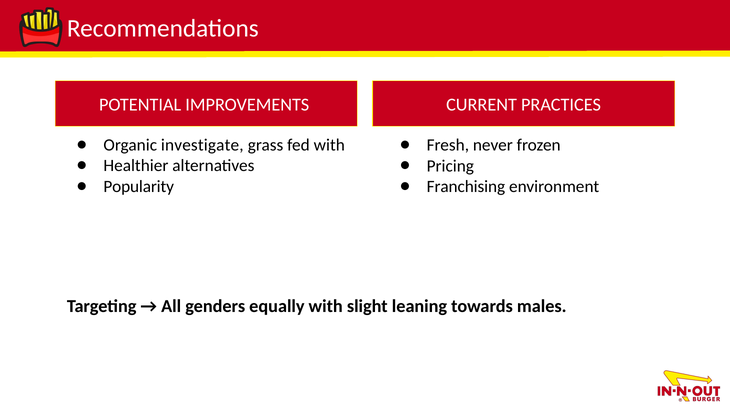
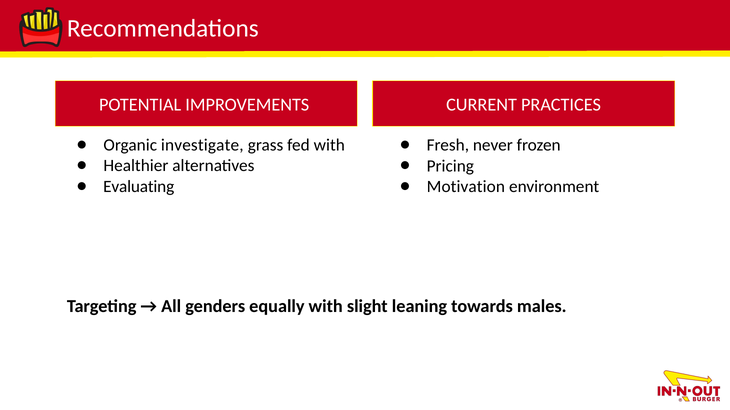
Popularity: Popularity -> Evaluating (139, 187)
Franchising: Franchising -> Motivation (466, 187)
